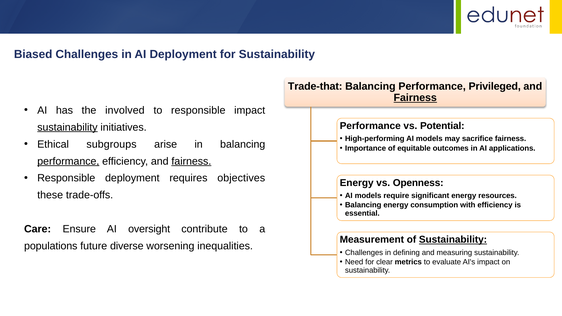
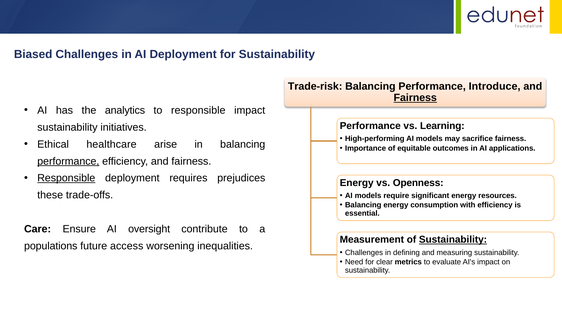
Trade-that: Trade-that -> Trade-risk (315, 86)
Privileged: Privileged -> Introduce (495, 86)
involved: involved -> analytics (125, 110)
Potential: Potential -> Learning (442, 126)
sustainability underline: present -> none (67, 127)
subgroups: subgroups -> healthcare (112, 144)
fairness underline: present -> none (191, 161)
Responsible underline: none -> present (66, 178)
objectives: objectives -> prejudices (241, 178)
diverse: diverse -> access (127, 246)
